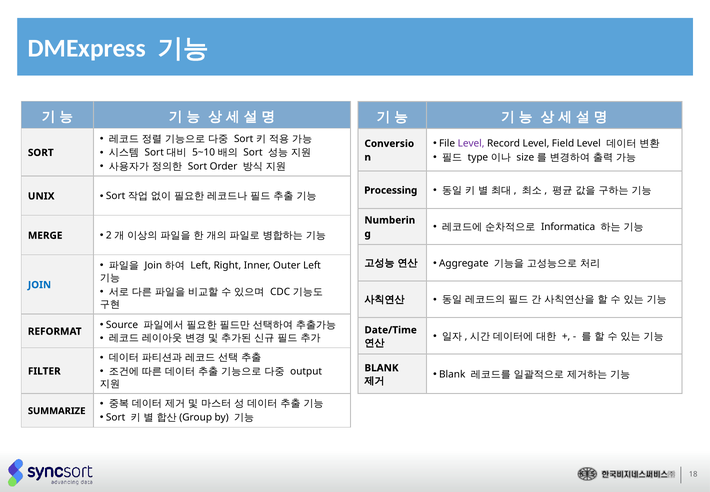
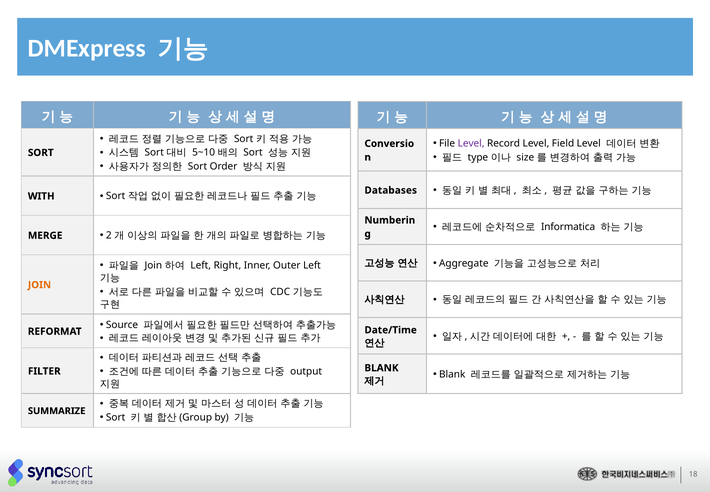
Processing: Processing -> Databases (391, 190)
UNIX: UNIX -> WITH (41, 196)
JOIN colour: blue -> orange (40, 285)
